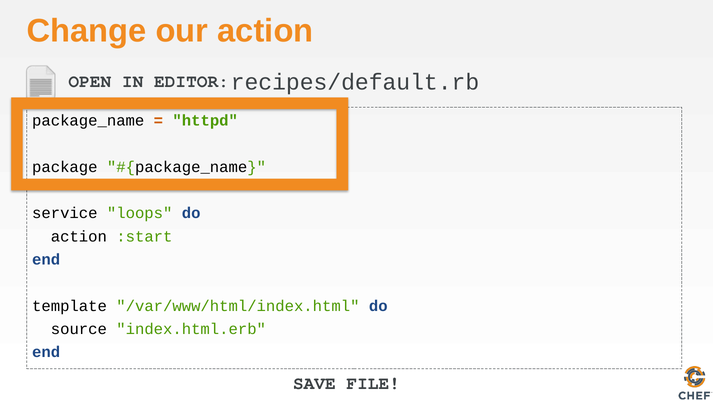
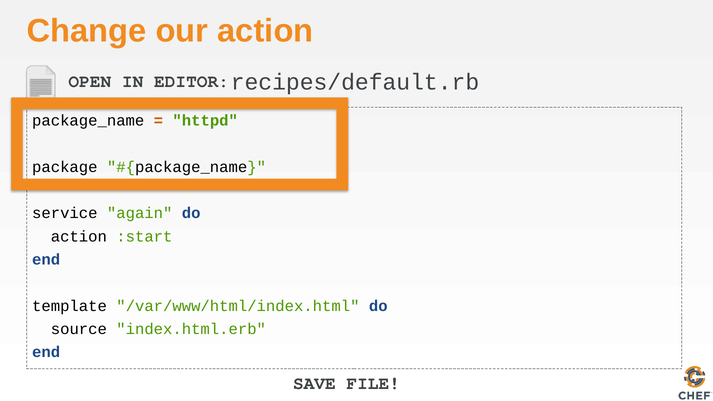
loops: loops -> again (140, 213)
